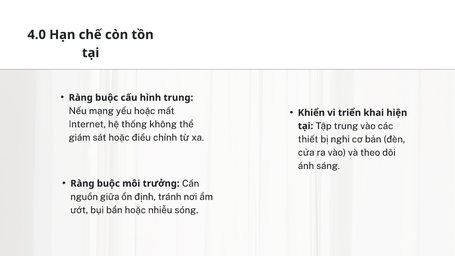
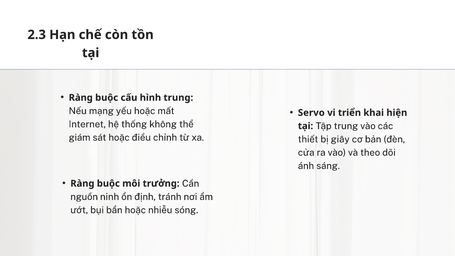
4.0: 4.0 -> 2.3 (37, 35)
Khiển: Khiển -> Servo (311, 113)
nghi: nghi -> giây (340, 139)
giữa: giữa -> ninh (110, 197)
